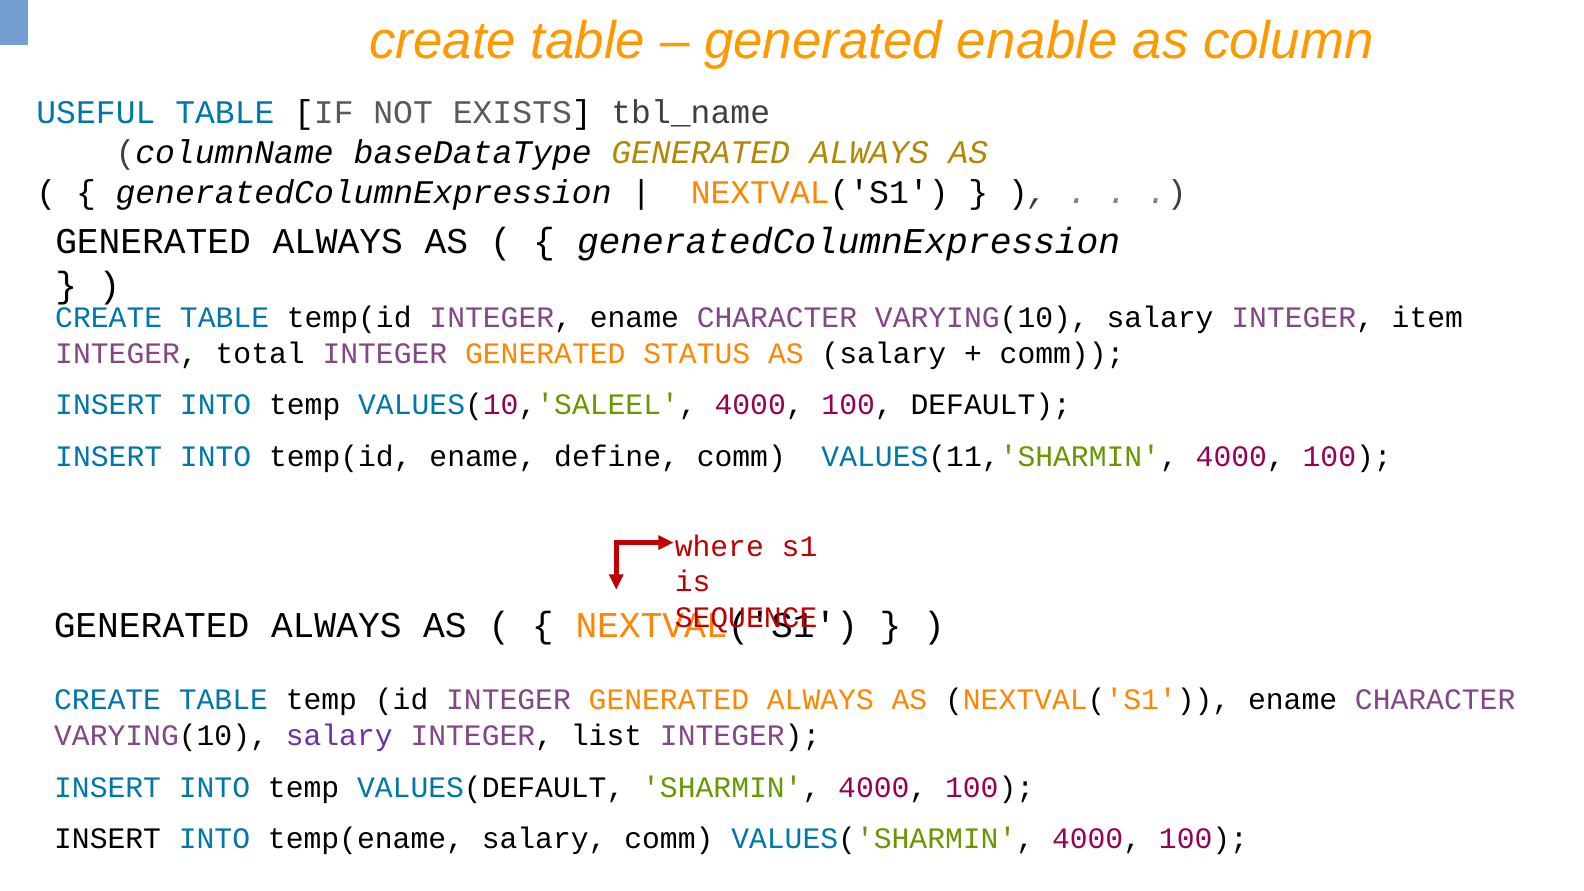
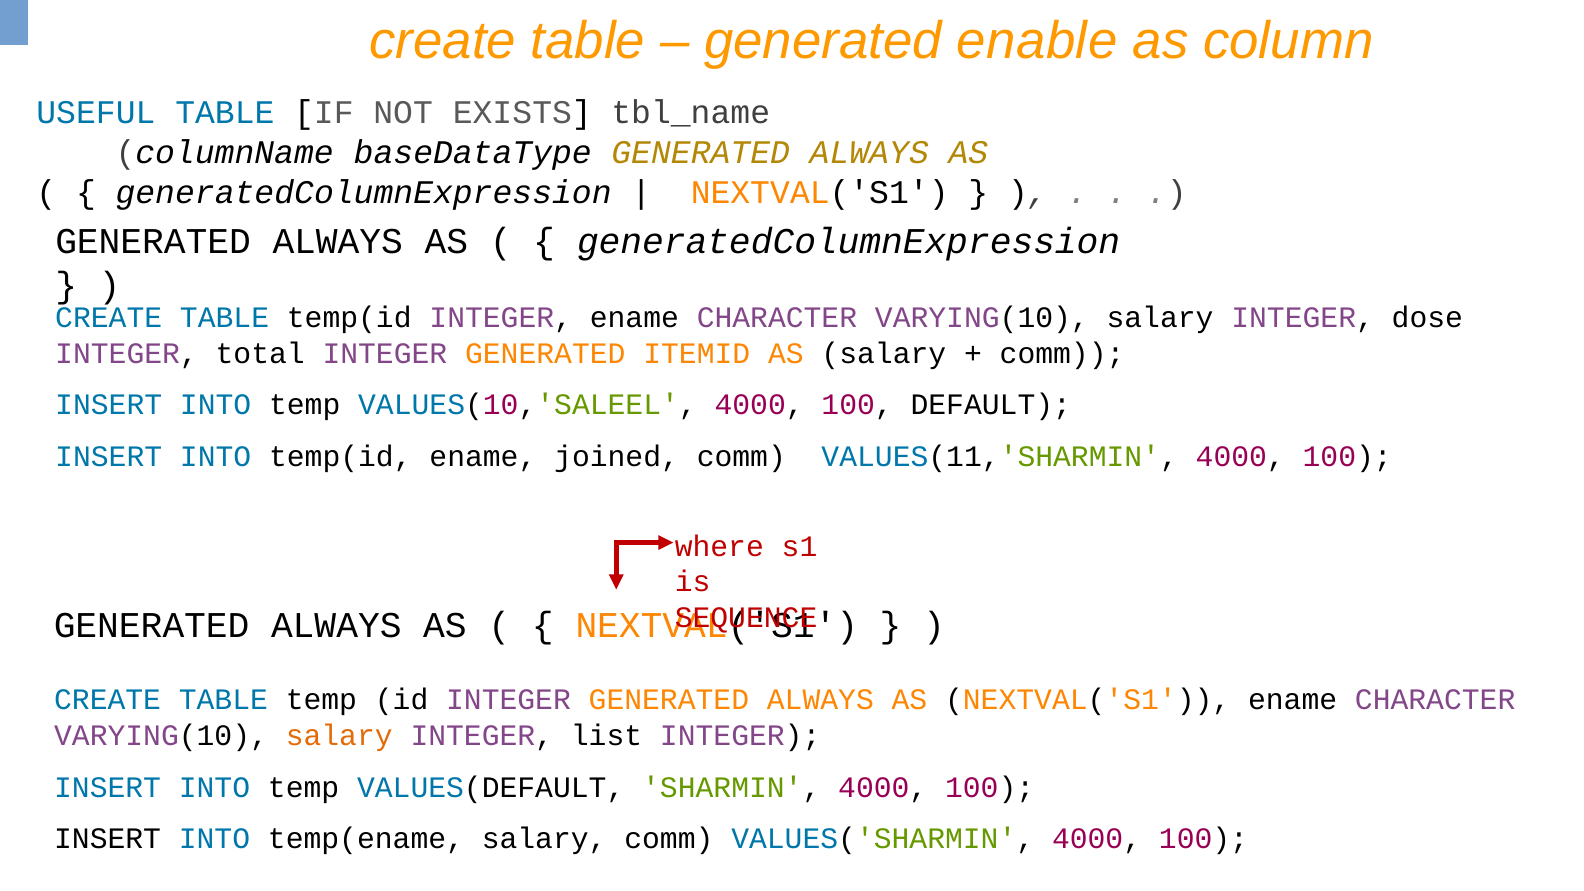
item: item -> dose (1427, 318)
STATUS: STATUS -> ITEMID (697, 354)
define: define -> joined (617, 457)
salary colour: purple -> orange (339, 736)
